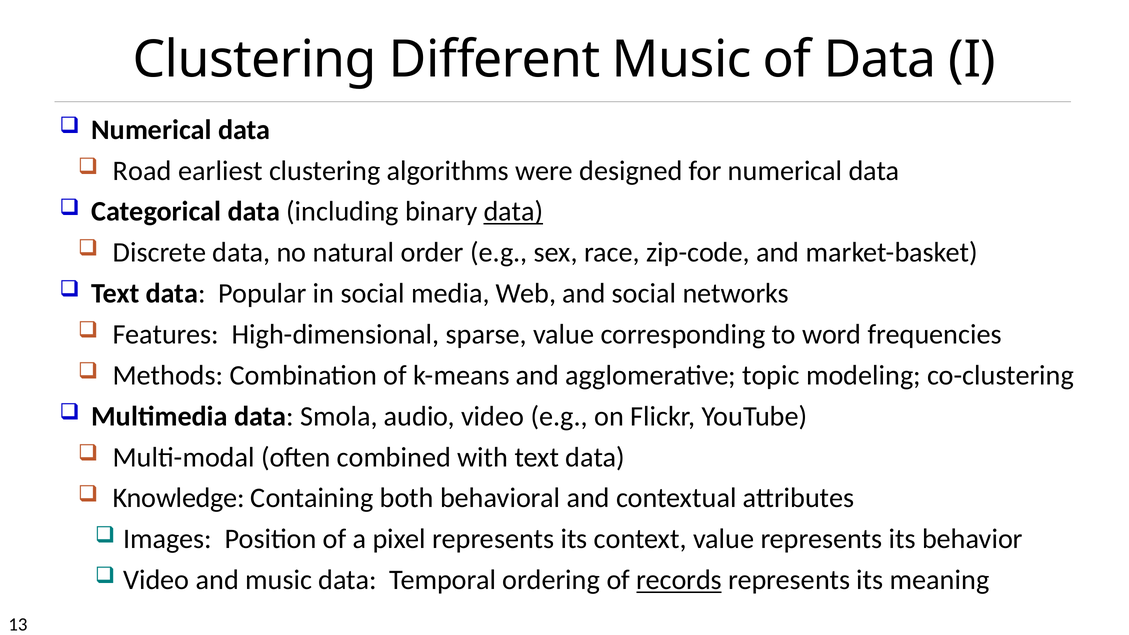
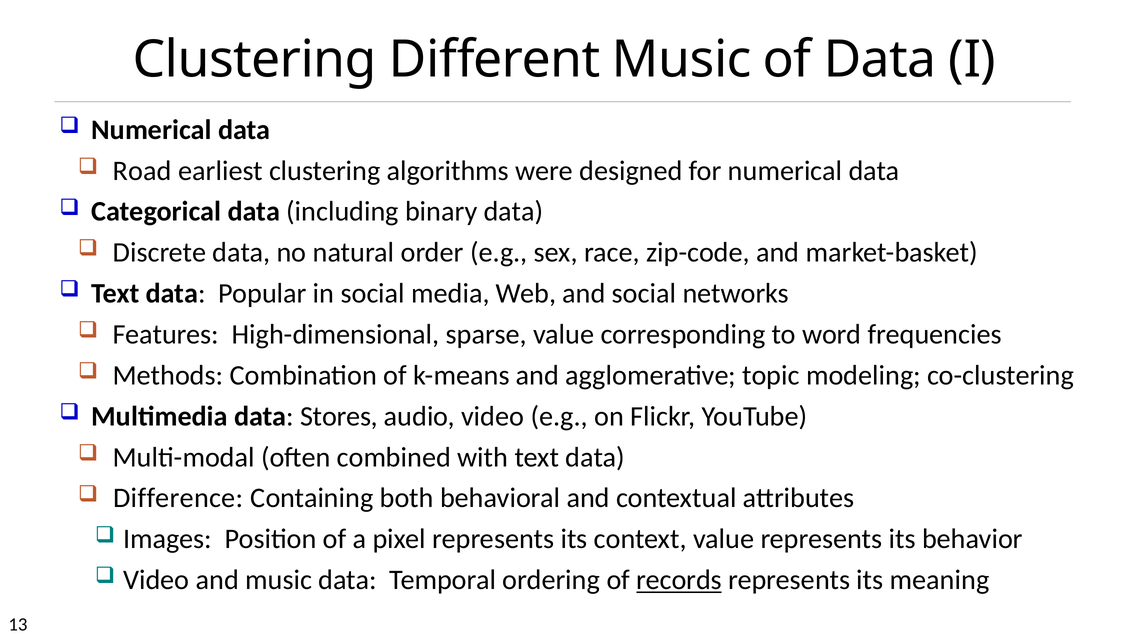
data underline: present -> none (513, 212)
Smola: Smola -> Stores (339, 416)
Knowledge: Knowledge -> Difference (178, 498)
